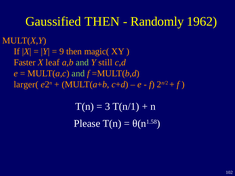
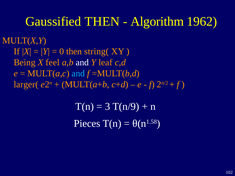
Randomly: Randomly -> Algorithm (157, 21)
9: 9 -> 0 (62, 52)
magic(: magic( -> string( (97, 52)
Faster: Faster -> Being (25, 63)
leaf: leaf -> feel (53, 63)
and colour: light green -> white (82, 63)
still: still -> leaf (106, 63)
and colour: light green -> light blue (78, 73)
T(n/1: T(n/1 -> T(n/9 (126, 107)
Please: Please -> Pieces (87, 124)
